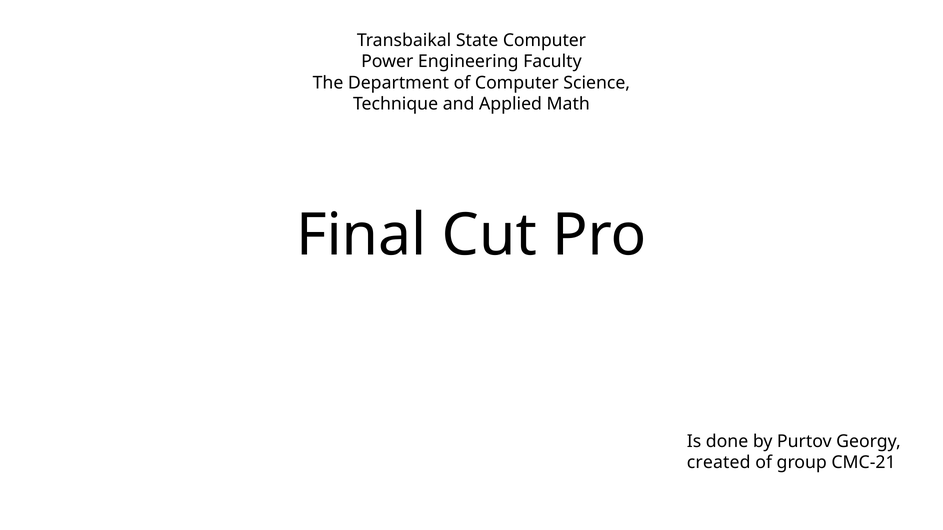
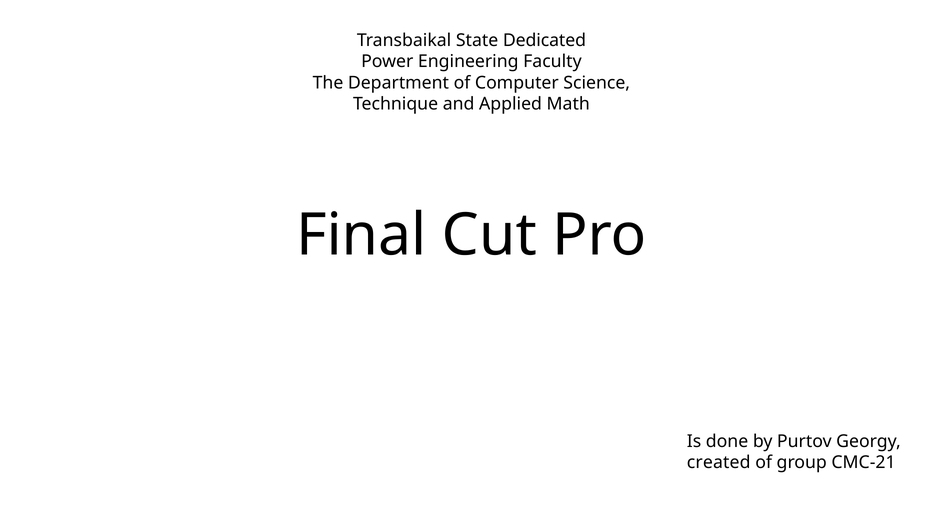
State Computer: Computer -> Dedicated (544, 40)
